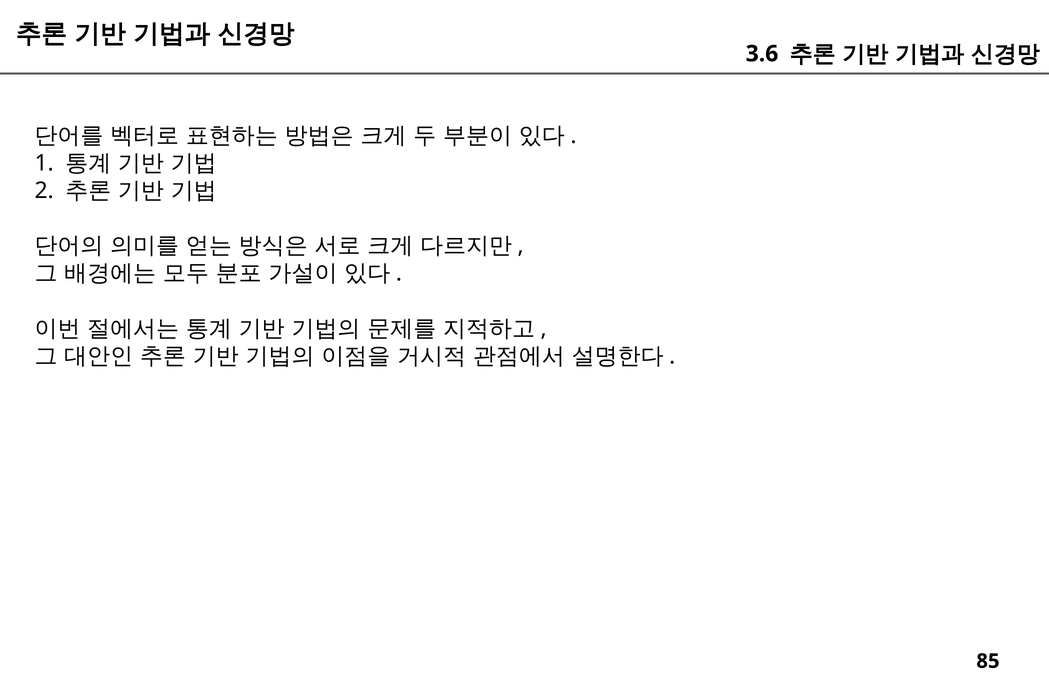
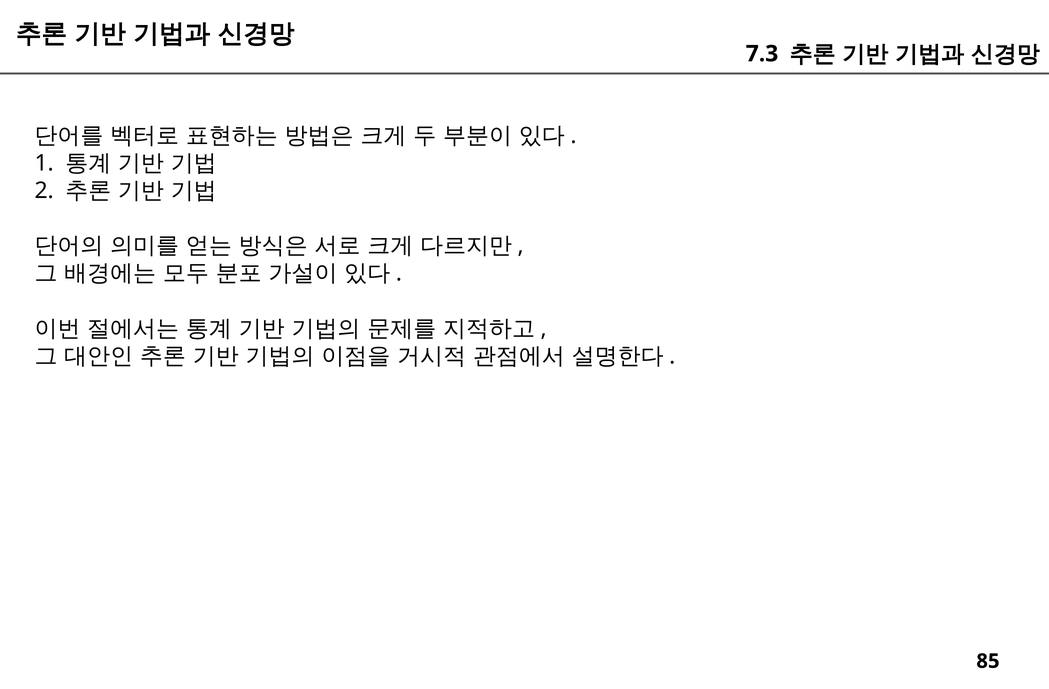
3.6: 3.6 -> 7.3 (762, 54)
